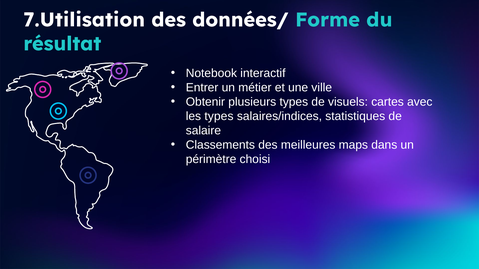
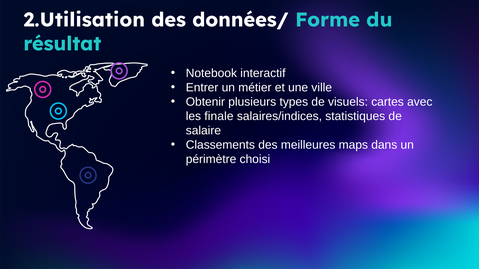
7.Utilisation: 7.Utilisation -> 2.Utilisation (84, 20)
les types: types -> finale (219, 116)
